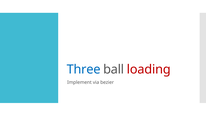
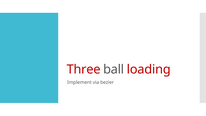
Three colour: blue -> red (84, 69)
